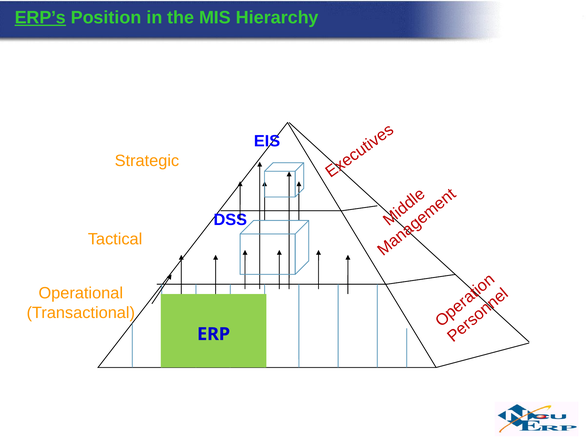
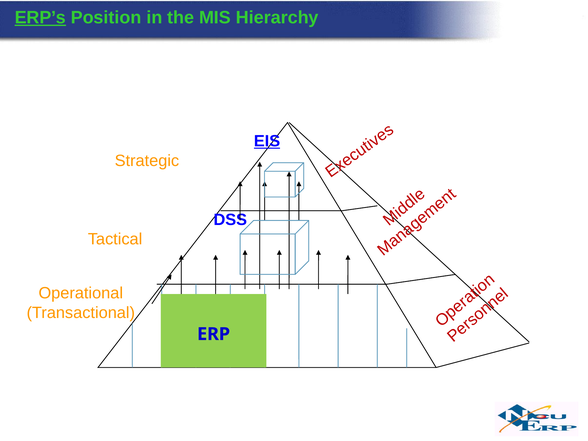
EIS underline: none -> present (267, 141)
